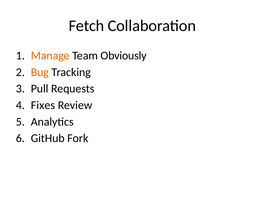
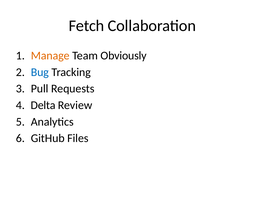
Bug colour: orange -> blue (40, 72)
Fixes: Fixes -> Delta (43, 105)
Fork: Fork -> Files (78, 138)
